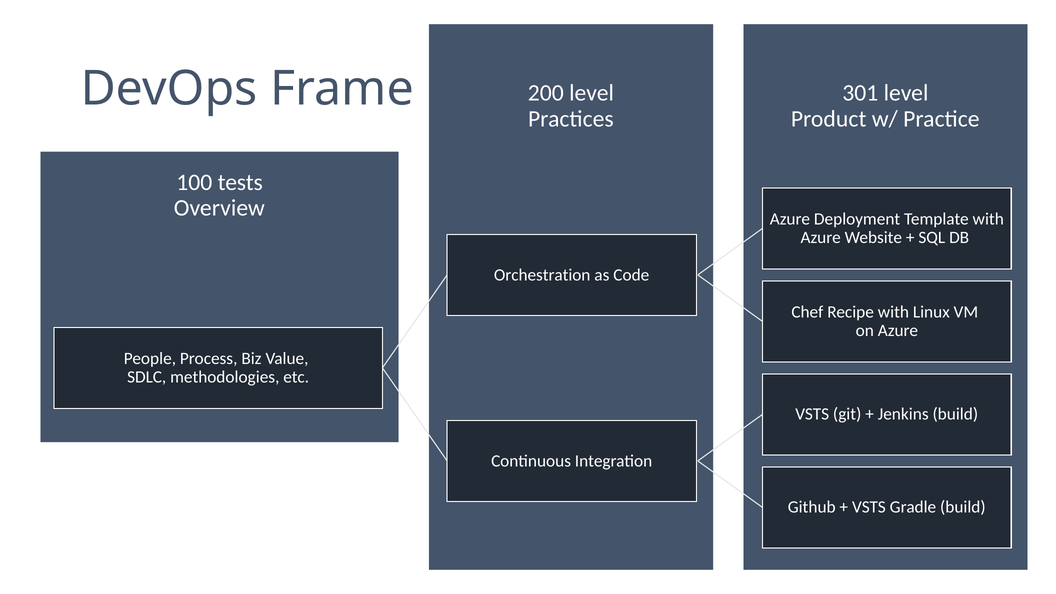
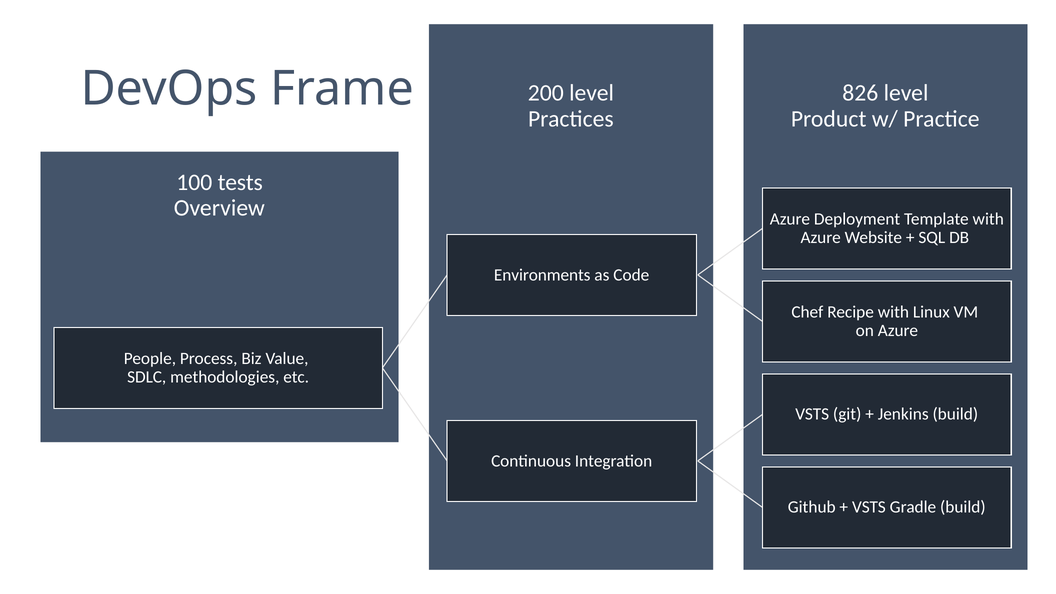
301: 301 -> 826 (860, 93)
Orchestration: Orchestration -> Environments (542, 275)
